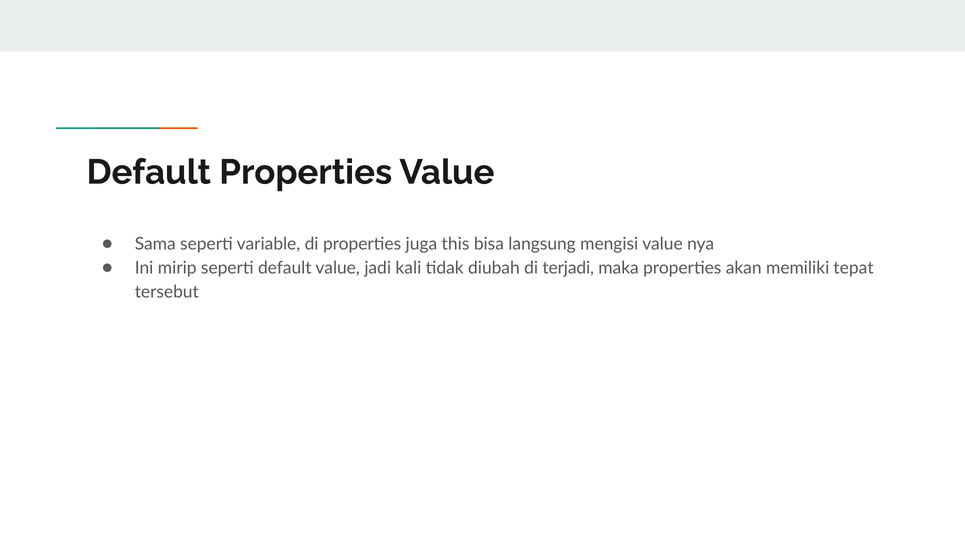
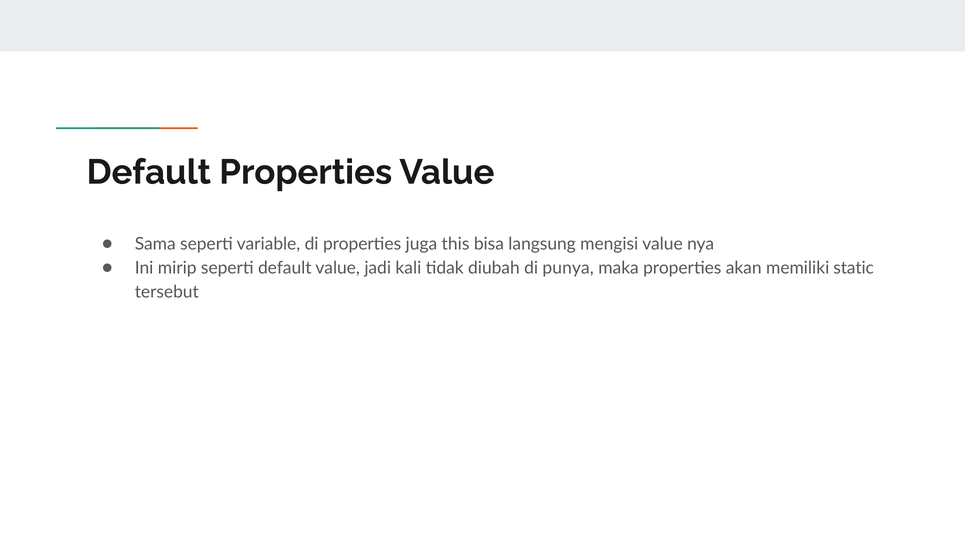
terjadi: terjadi -> punya (568, 268)
tepat: tepat -> static (854, 268)
